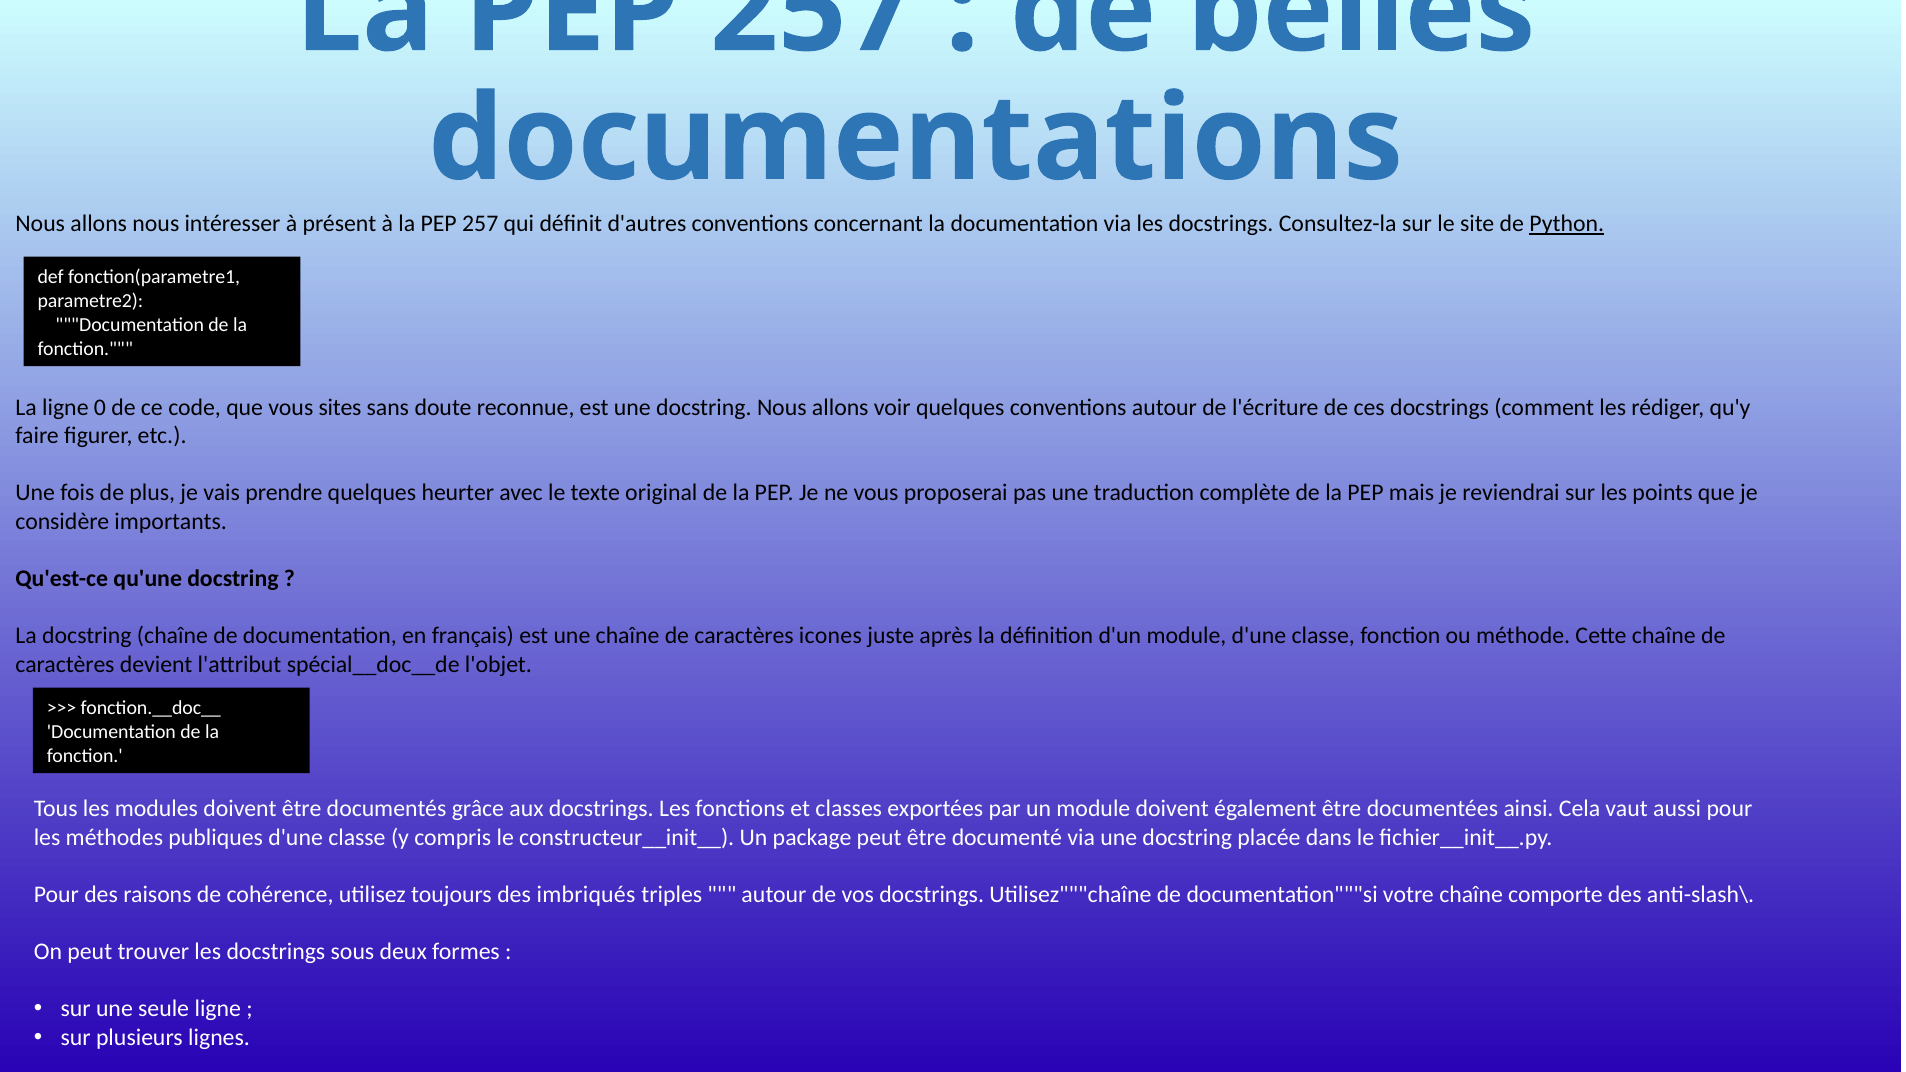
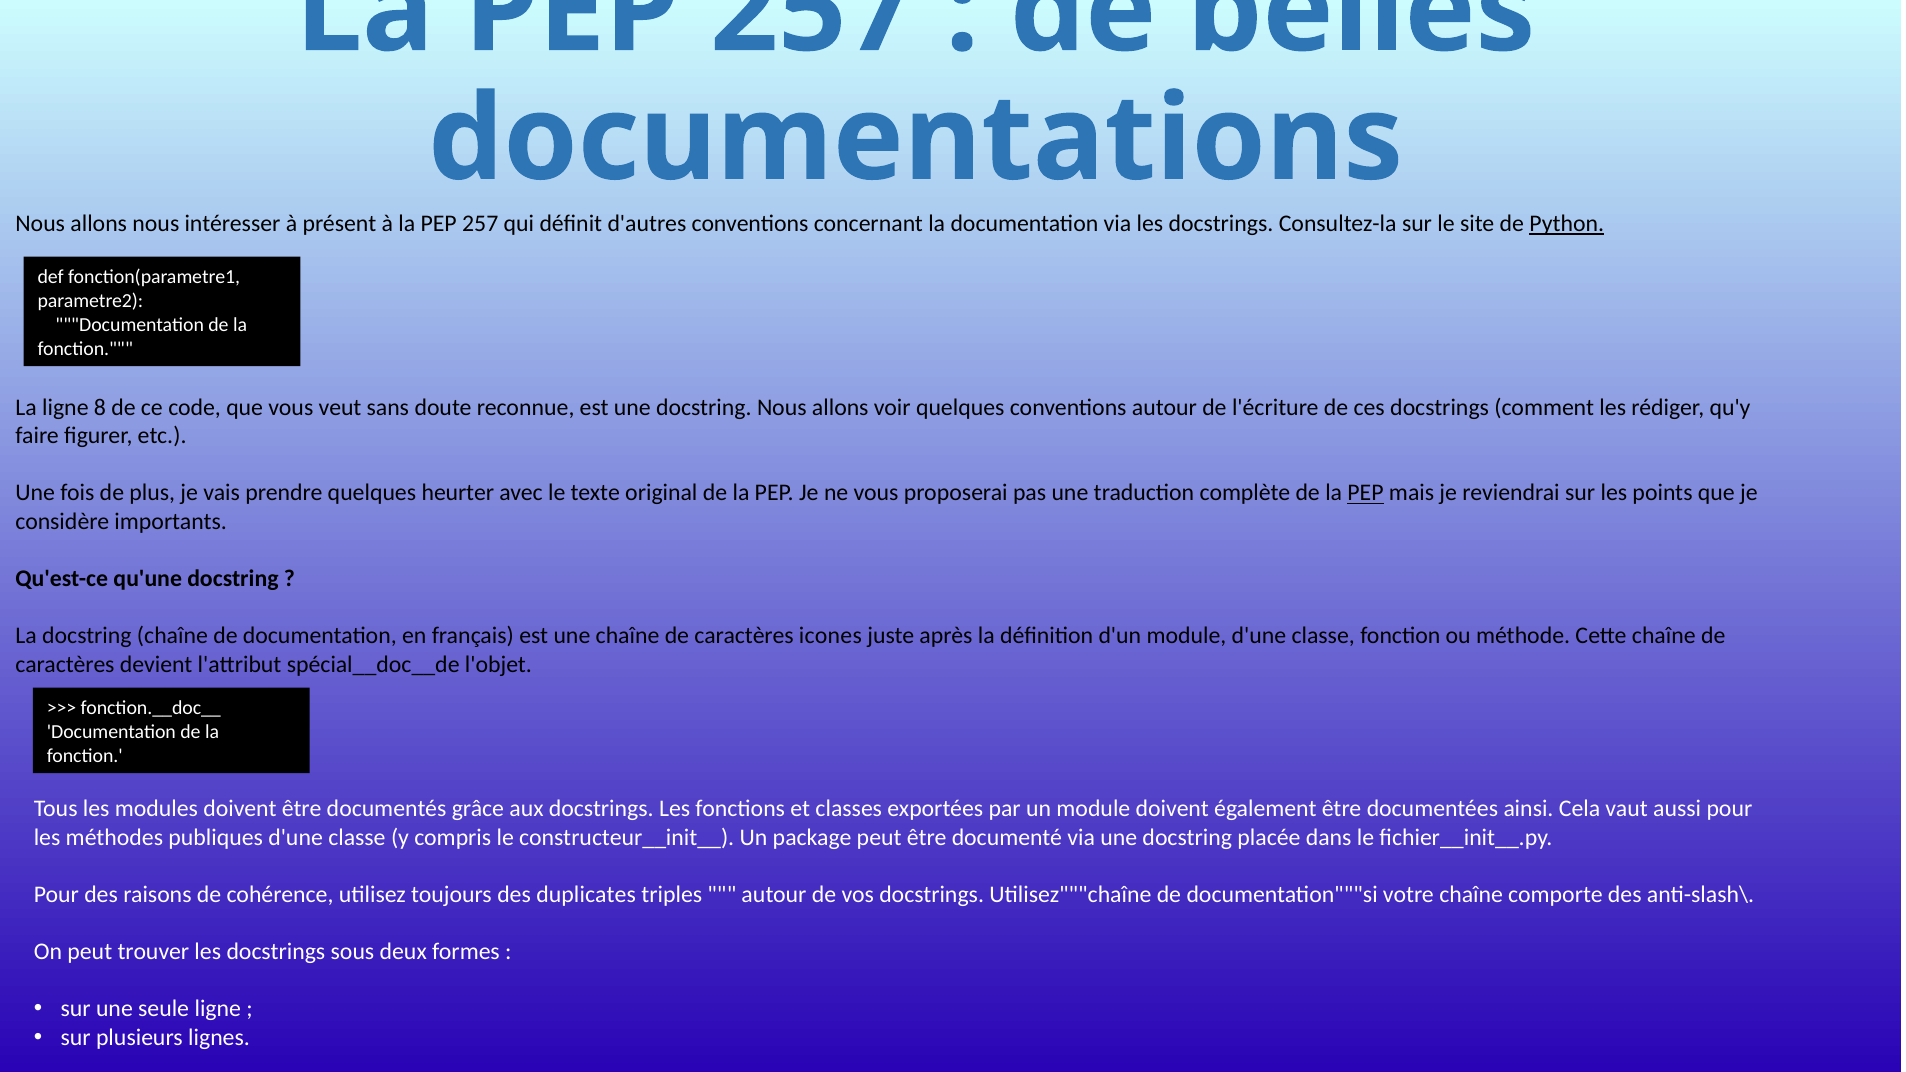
0: 0 -> 8 (100, 407)
sites: sites -> veut (340, 407)
PEP underline: none -> present (1366, 493)
imbriqués: imbriqués -> duplicates (586, 895)
